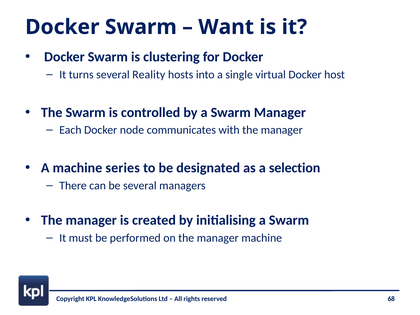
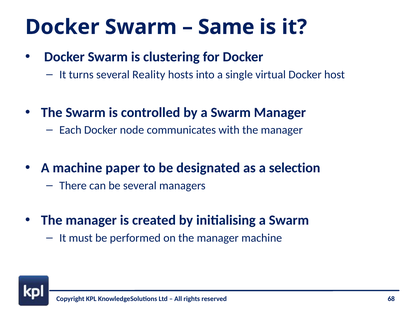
Want: Want -> Same (226, 27)
series: series -> paper (123, 168)
